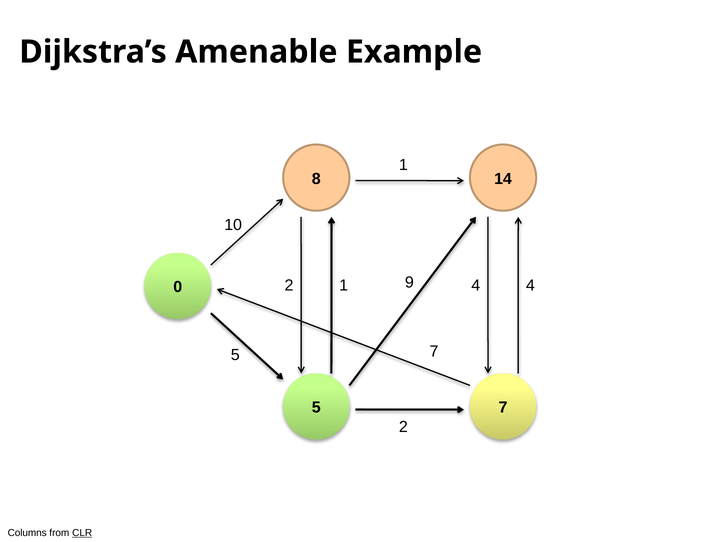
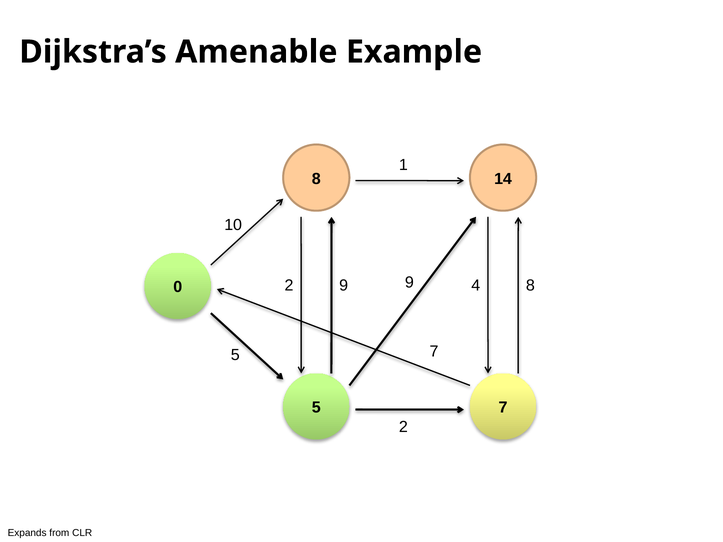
1: 1 -> 9 (344, 285)
4 4: 4 -> 8 (530, 285)
Columns: Columns -> Expands (27, 533)
CLR underline: present -> none (82, 533)
